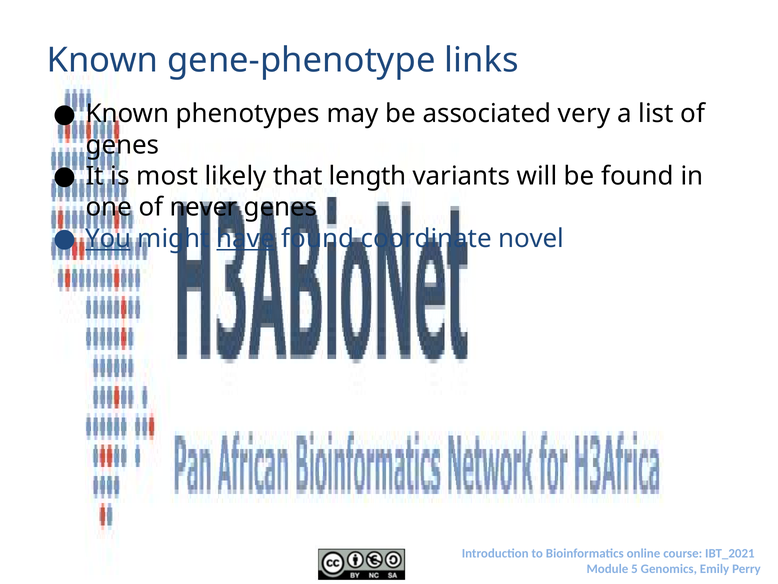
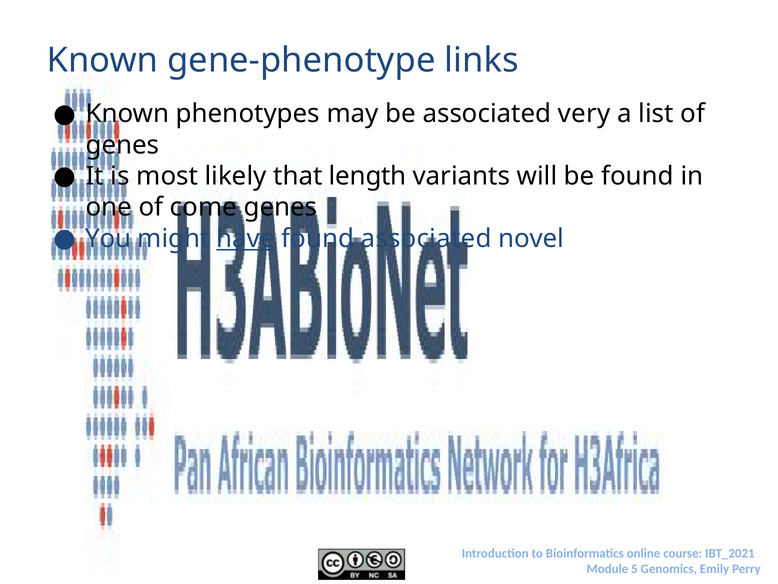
never: never -> come (203, 207)
You underline: present -> none (108, 238)
found coordinate: coordinate -> associated (426, 238)
